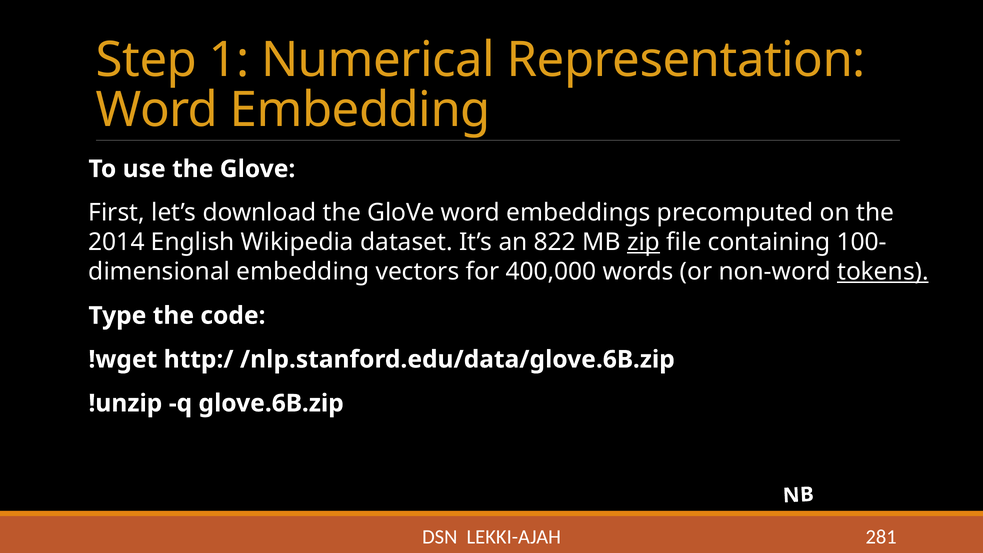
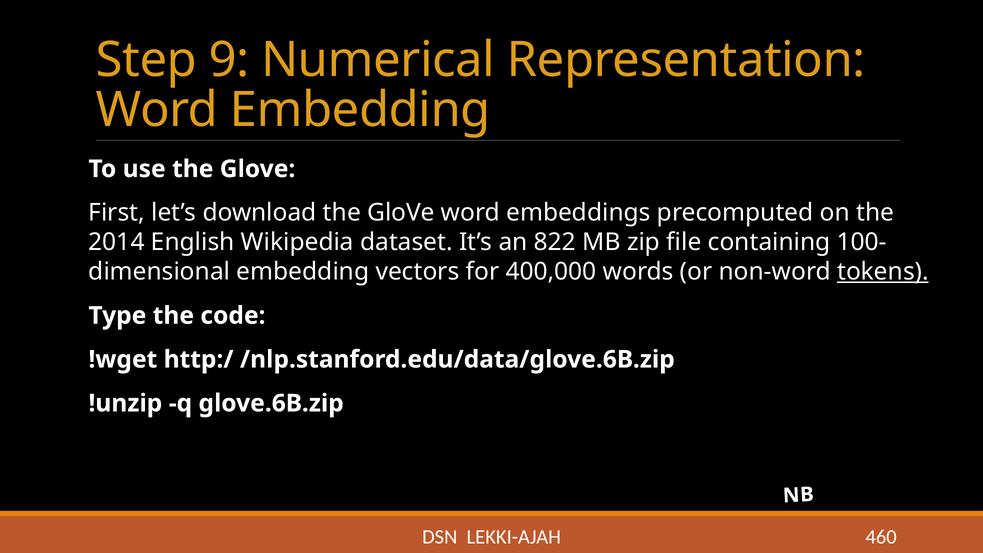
1: 1 -> 9 (229, 60)
zip underline: present -> none (644, 242)
281: 281 -> 460 (881, 537)
